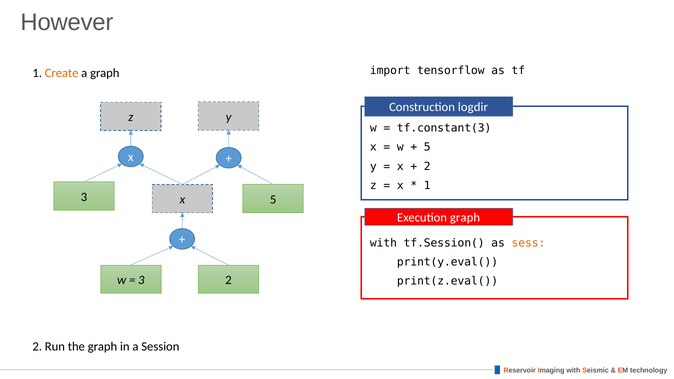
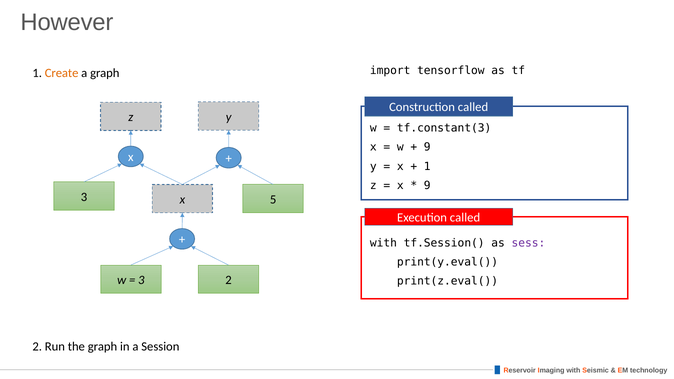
Construction logdir: logdir -> called (473, 107)
5: 5 -> 9 (427, 147)
2: 2 -> 1 (427, 166)
1: 1 -> 9 (427, 186)
Execution graph: graph -> called (465, 218)
sess colour: orange -> purple (528, 243)
